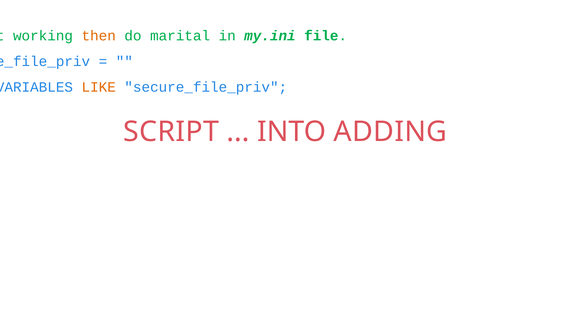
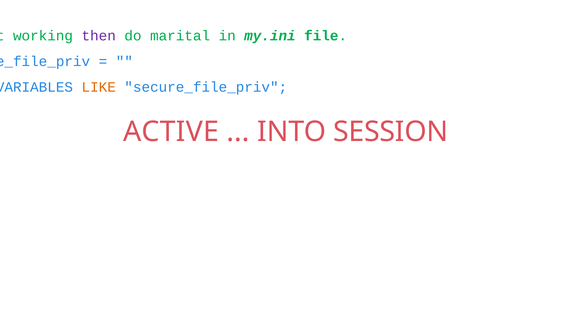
then colour: orange -> purple (99, 36)
SCRIPT: SCRIPT -> ACTIVE (171, 132)
ADDING: ADDING -> SESSION (391, 132)
